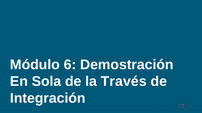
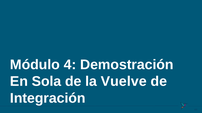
6: 6 -> 4 (70, 65)
Través: Través -> Vuelve (124, 82)
